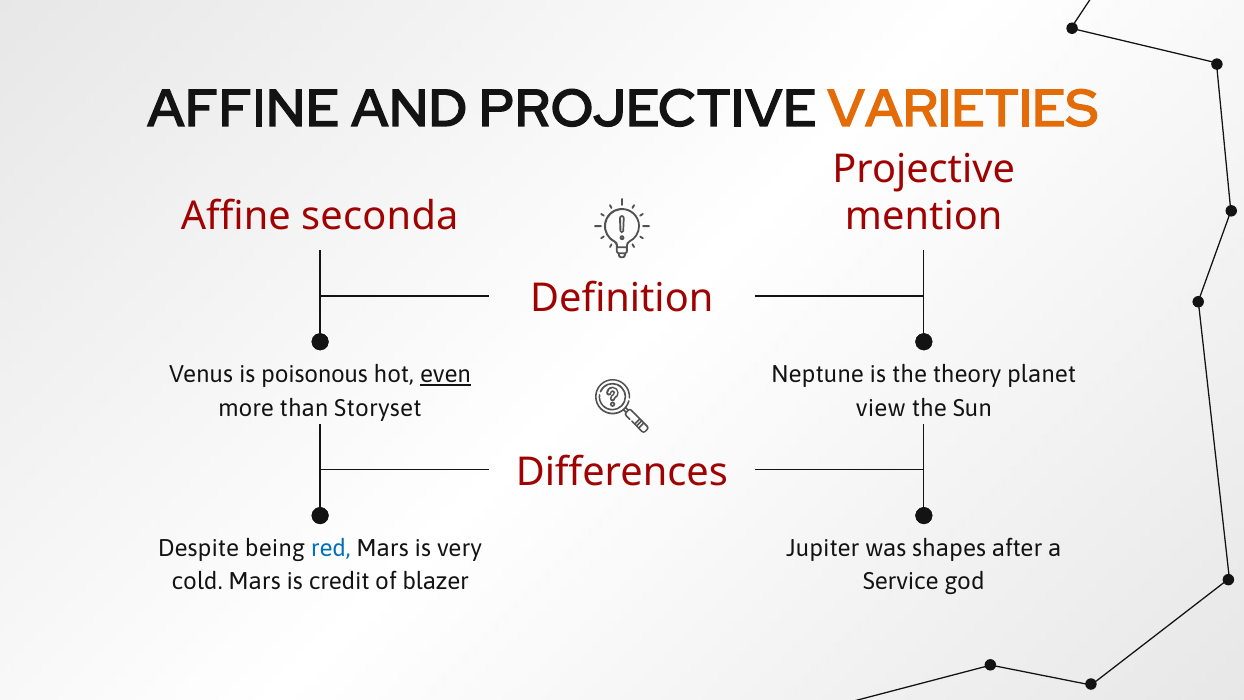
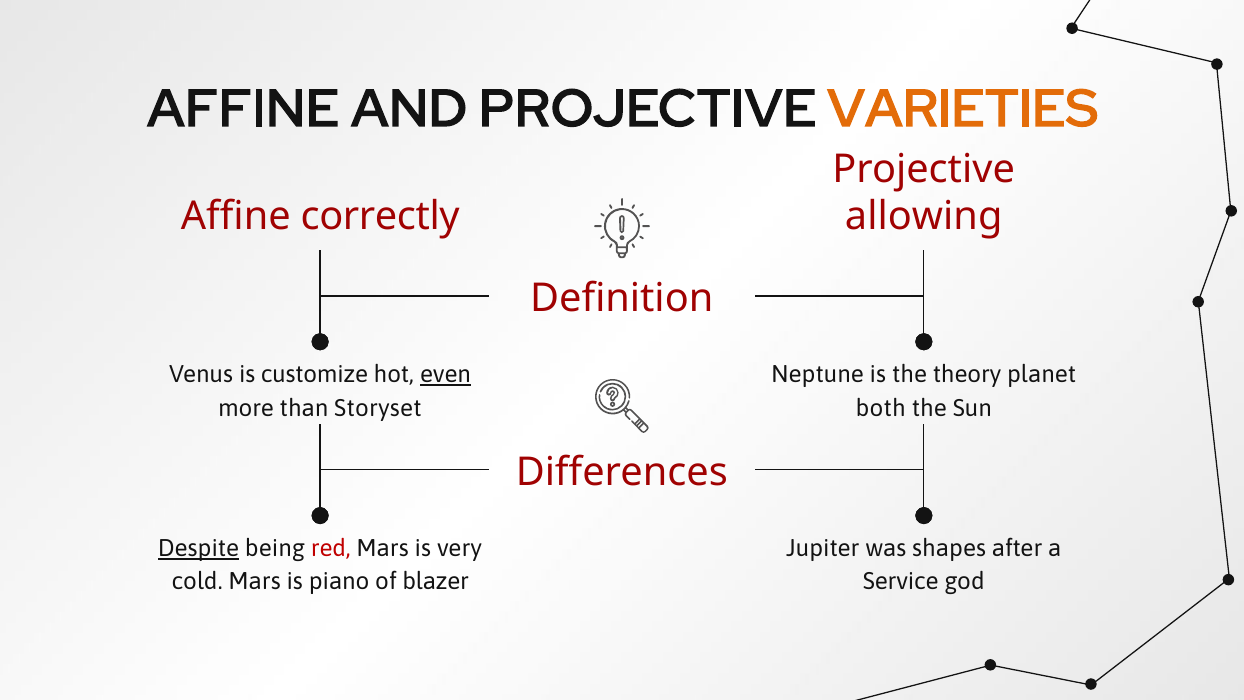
seconda: seconda -> correctly (380, 217)
mention: mention -> allowing (924, 217)
poisonous: poisonous -> customize (315, 375)
view: view -> both (881, 408)
Despite underline: none -> present (199, 548)
red colour: blue -> red (331, 548)
credit: credit -> piano (339, 582)
